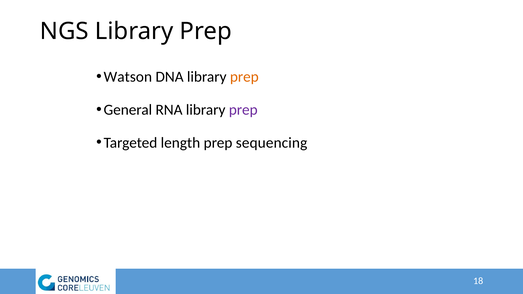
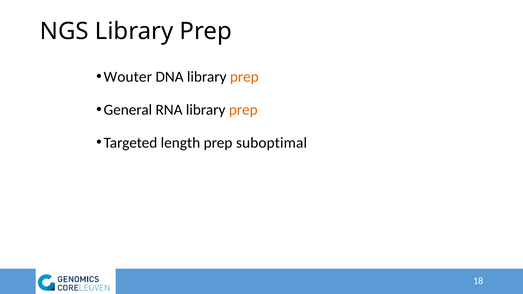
Watson: Watson -> Wouter (128, 77)
prep colour: purple -> orange (243, 110)
sequencing: sequencing -> suboptimal (272, 143)
